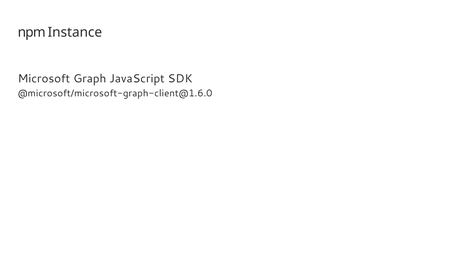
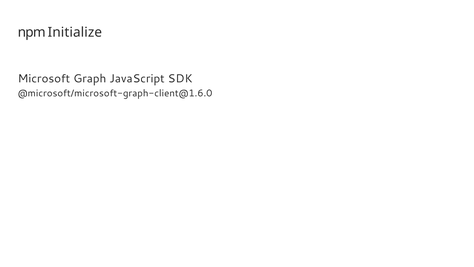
Instance: Instance -> Initialize (75, 32)
